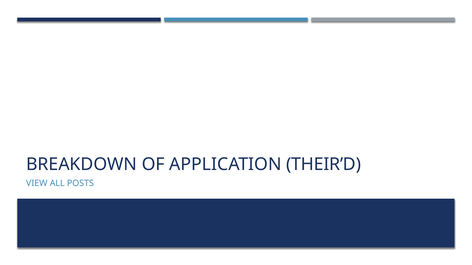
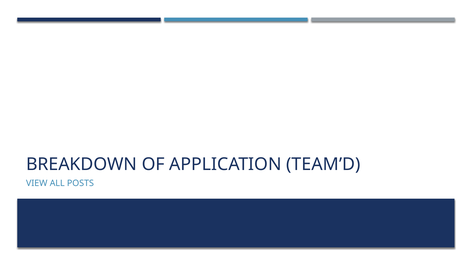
THEIR’D: THEIR’D -> TEAM’D (323, 165)
